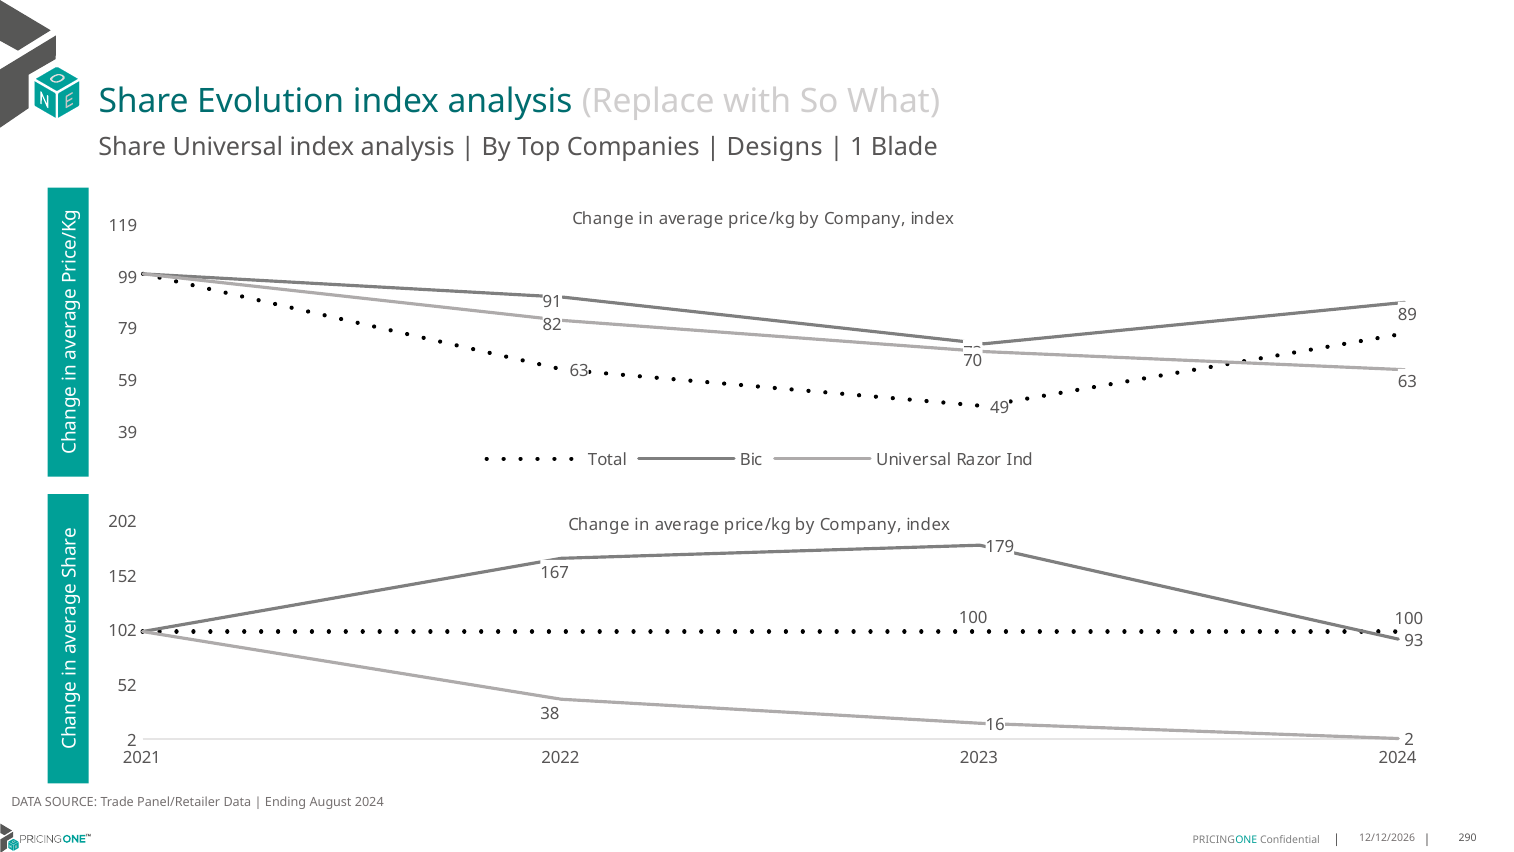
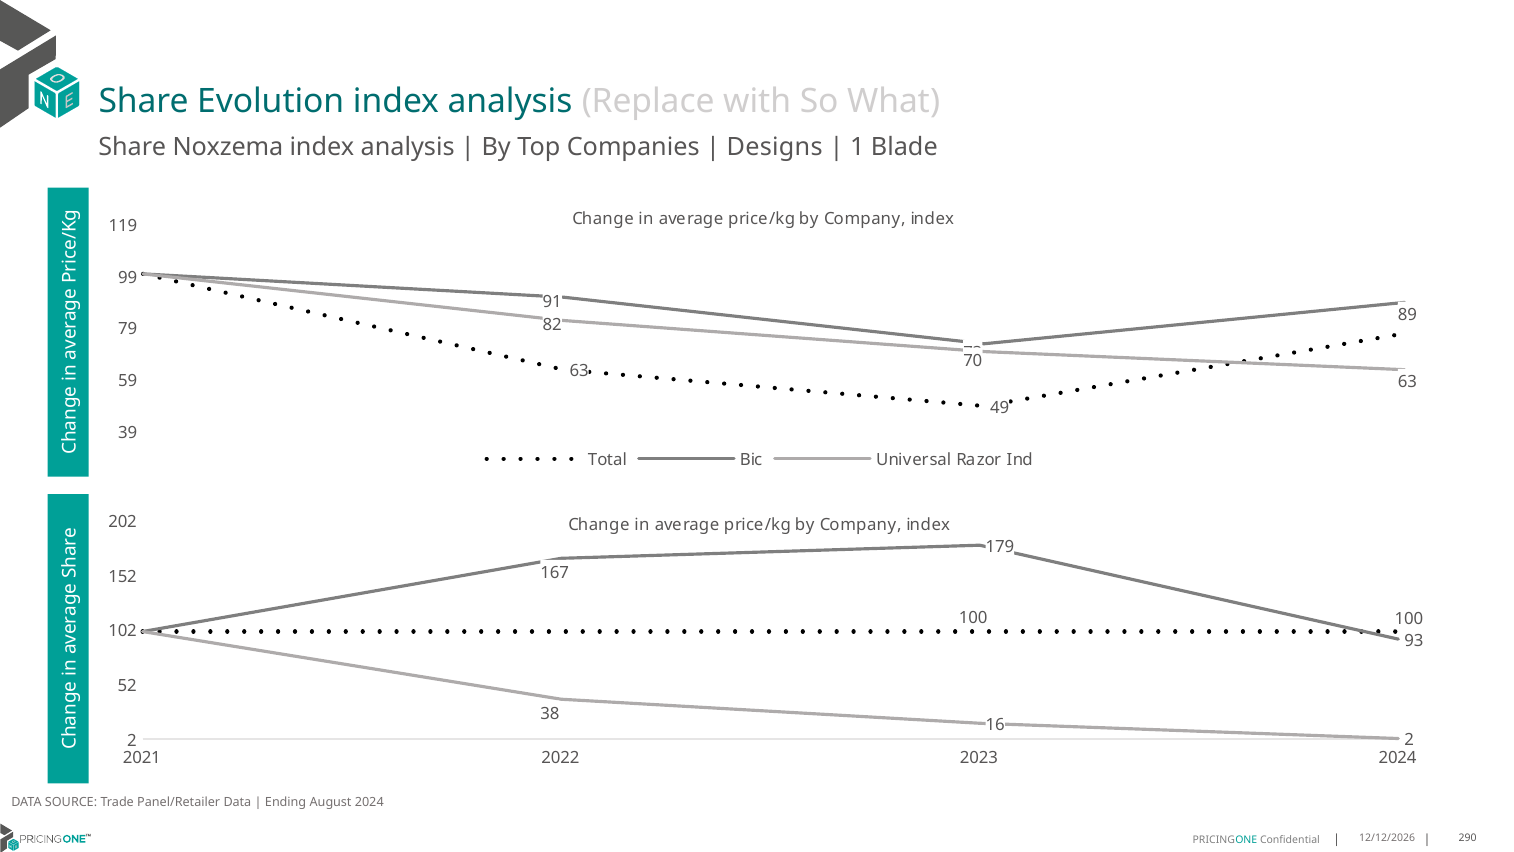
Share Universal: Universal -> Noxzema (228, 148)
